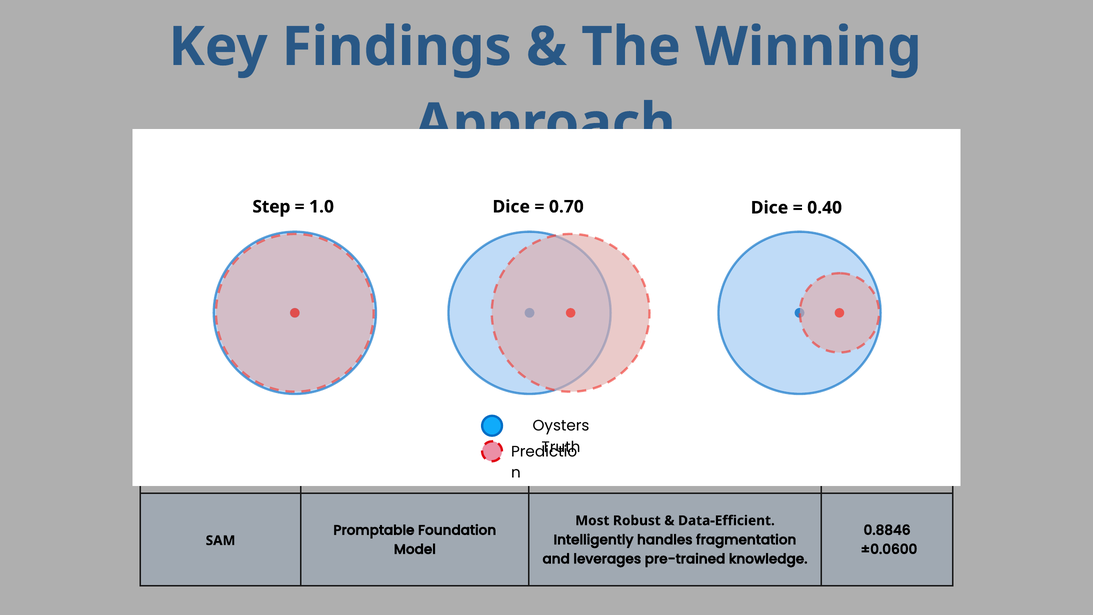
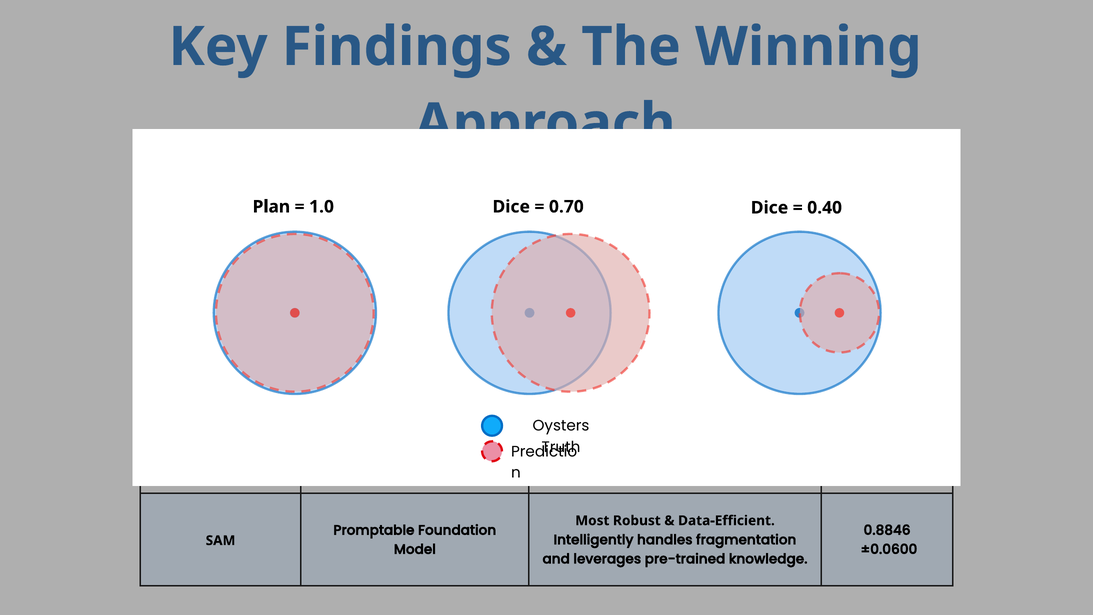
Step: Step -> Plan (271, 207)
